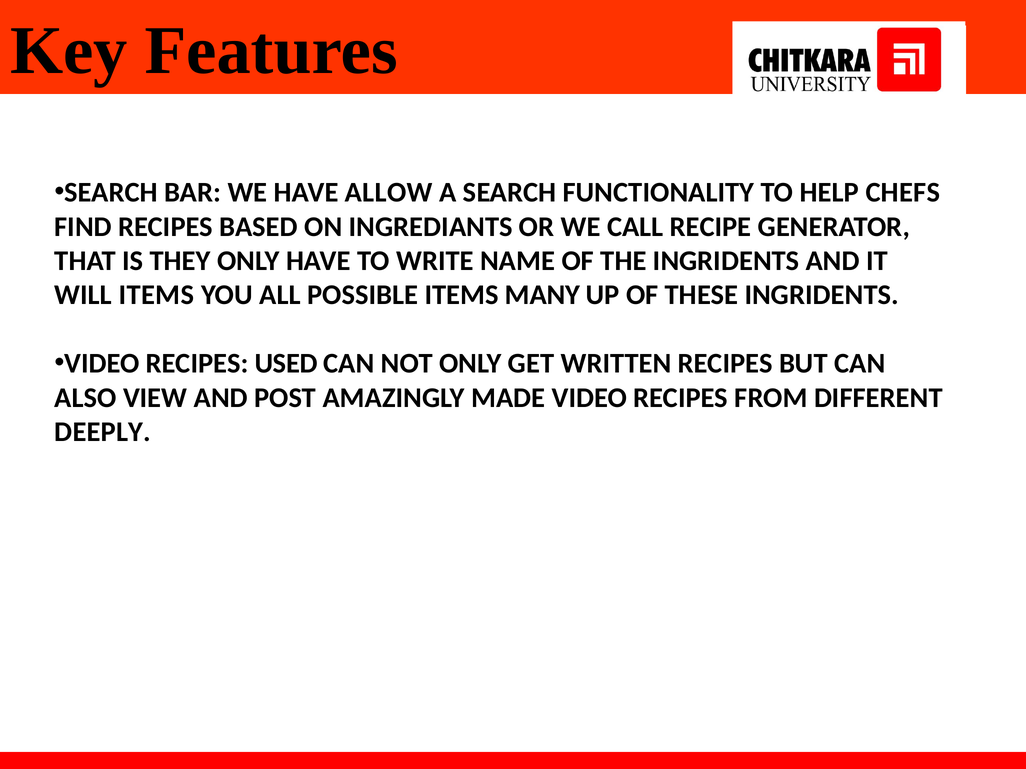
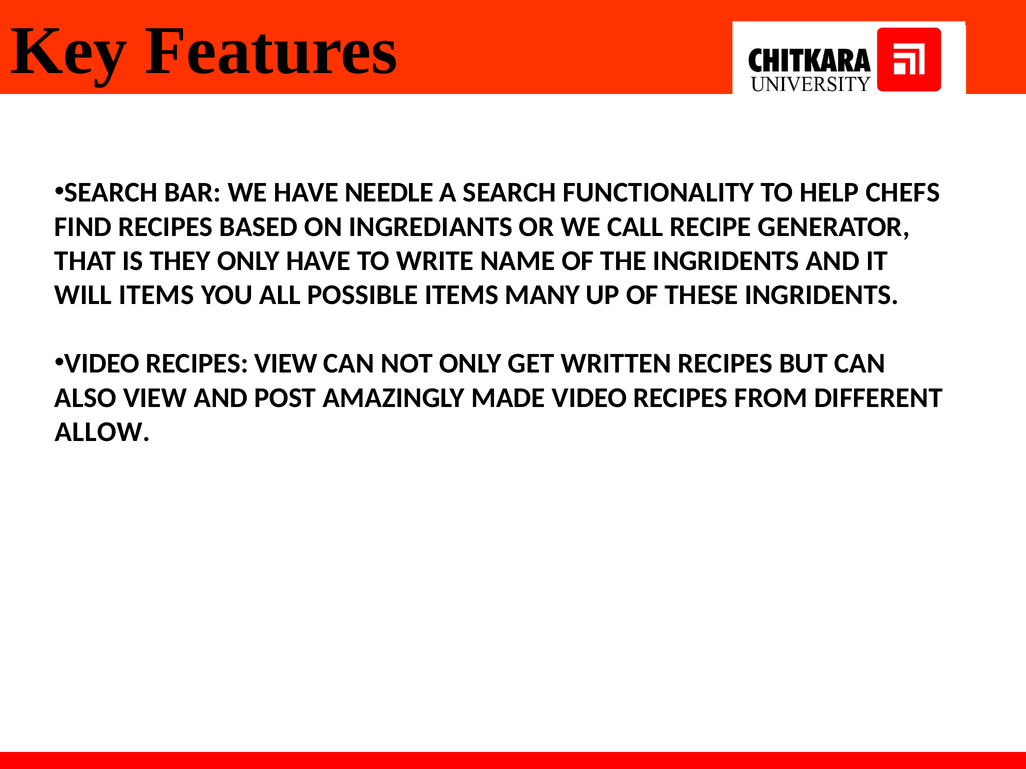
ALLOW: ALLOW -> NEEDLE (389, 193)
RECIPES USED: USED -> VIEW (286, 364)
DEEPLY: DEEPLY -> ALLOW (103, 432)
